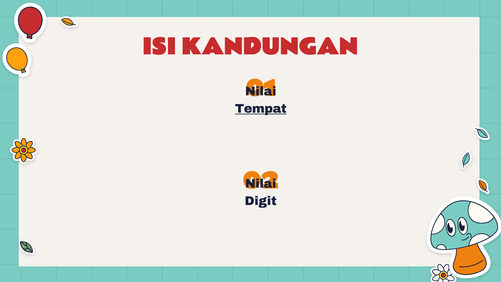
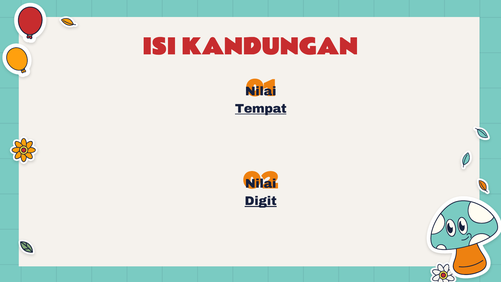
Digit underline: none -> present (261, 201)
